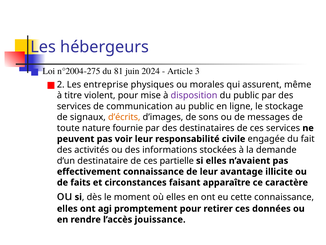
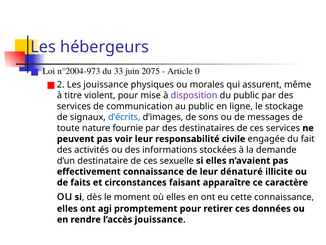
n°2004-275: n°2004-275 -> n°2004-973 (79, 71)
81: 81 -> 33 (119, 71)
2024: 2024 -> 2075 (151, 71)
3: 3 -> 0 (197, 71)
Les entreprise: entreprise -> jouissance (106, 84)
d’écrits colour: orange -> blue (124, 117)
partielle: partielle -> sexuelle (177, 160)
avantage: avantage -> dénaturé (241, 171)
